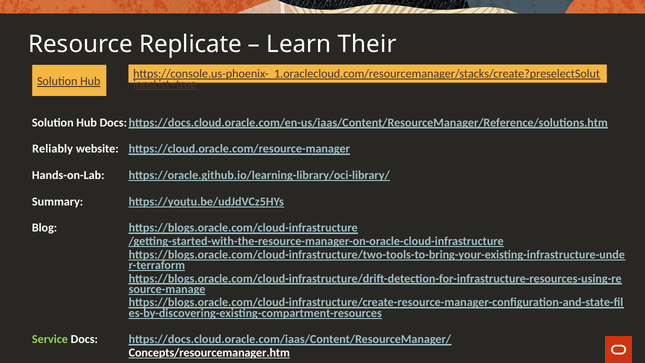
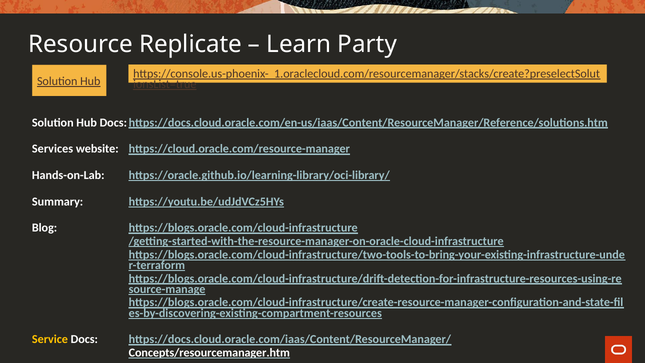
Their: Their -> Party (367, 44)
Reliably: Reliably -> Services (53, 149)
Service colour: light green -> yellow (50, 339)
